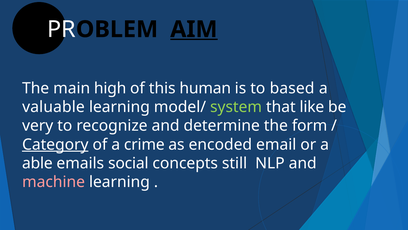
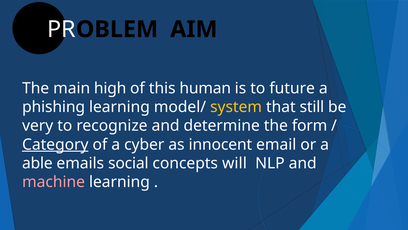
AIM underline: present -> none (194, 29)
based: based -> future (292, 88)
valuable: valuable -> phishing (54, 107)
system colour: light green -> yellow (236, 107)
like: like -> still (312, 107)
crime: crime -> cyber (144, 144)
encoded: encoded -> innocent (220, 144)
still: still -> will (234, 163)
